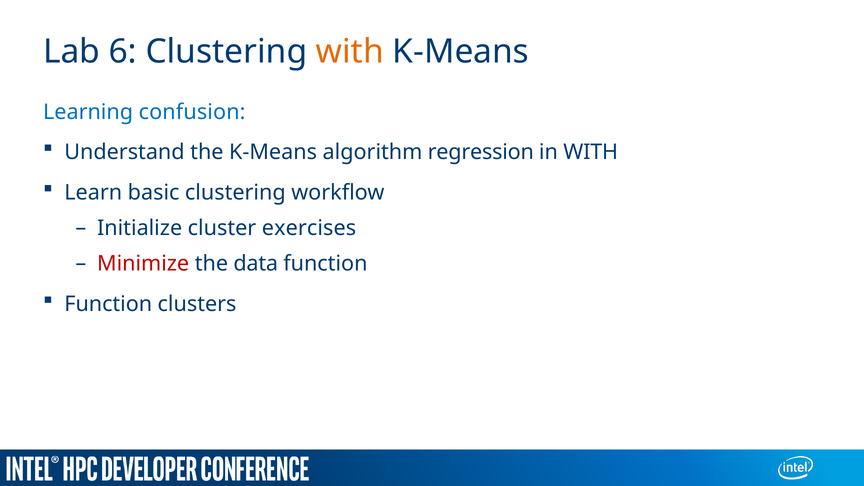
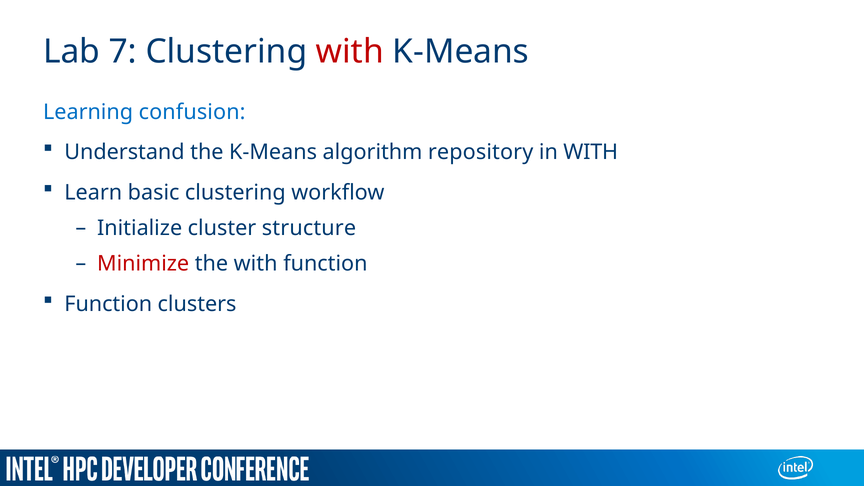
6: 6 -> 7 (123, 52)
with colour: orange -> red (350, 52)
regression: regression -> repository (481, 152)
exercises: exercises -> structure (309, 228)
the data: data -> with (256, 264)
